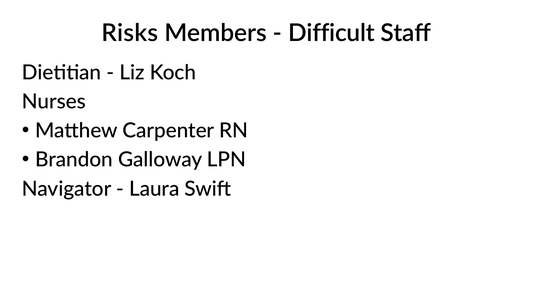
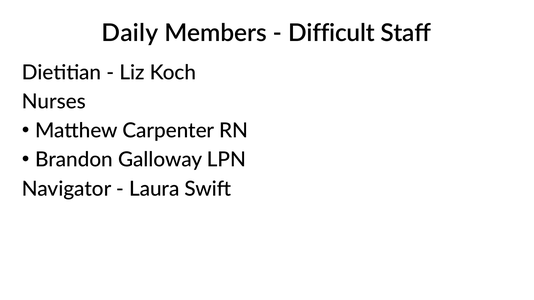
Risks: Risks -> Daily (130, 33)
